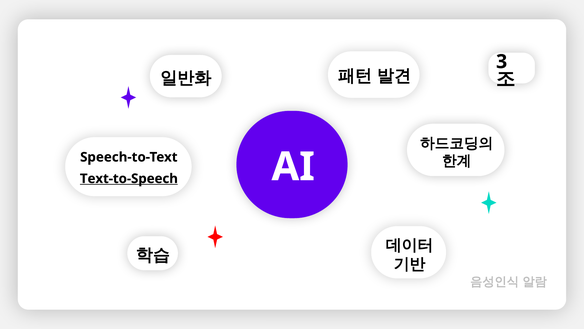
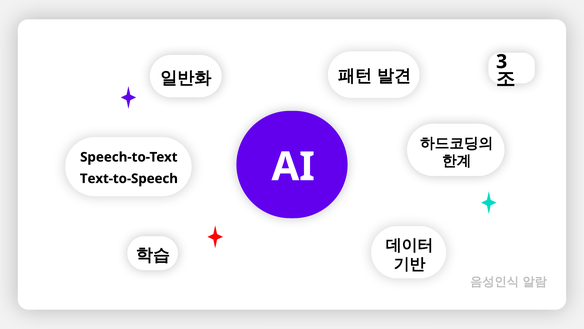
Text-to-Speech underline: present -> none (129, 178)
